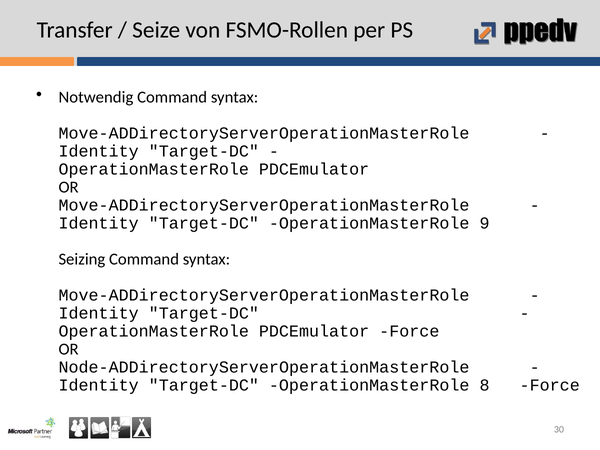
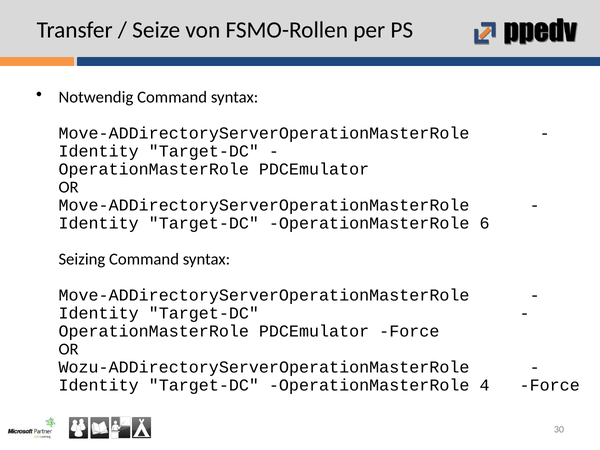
9: 9 -> 6 (485, 223)
Node-ADDirectoryServerOperationMasterRole: Node-ADDirectoryServerOperationMasterRole -> Wozu-ADDirectoryServerOperationMasterRole (264, 367)
8: 8 -> 4 (485, 385)
